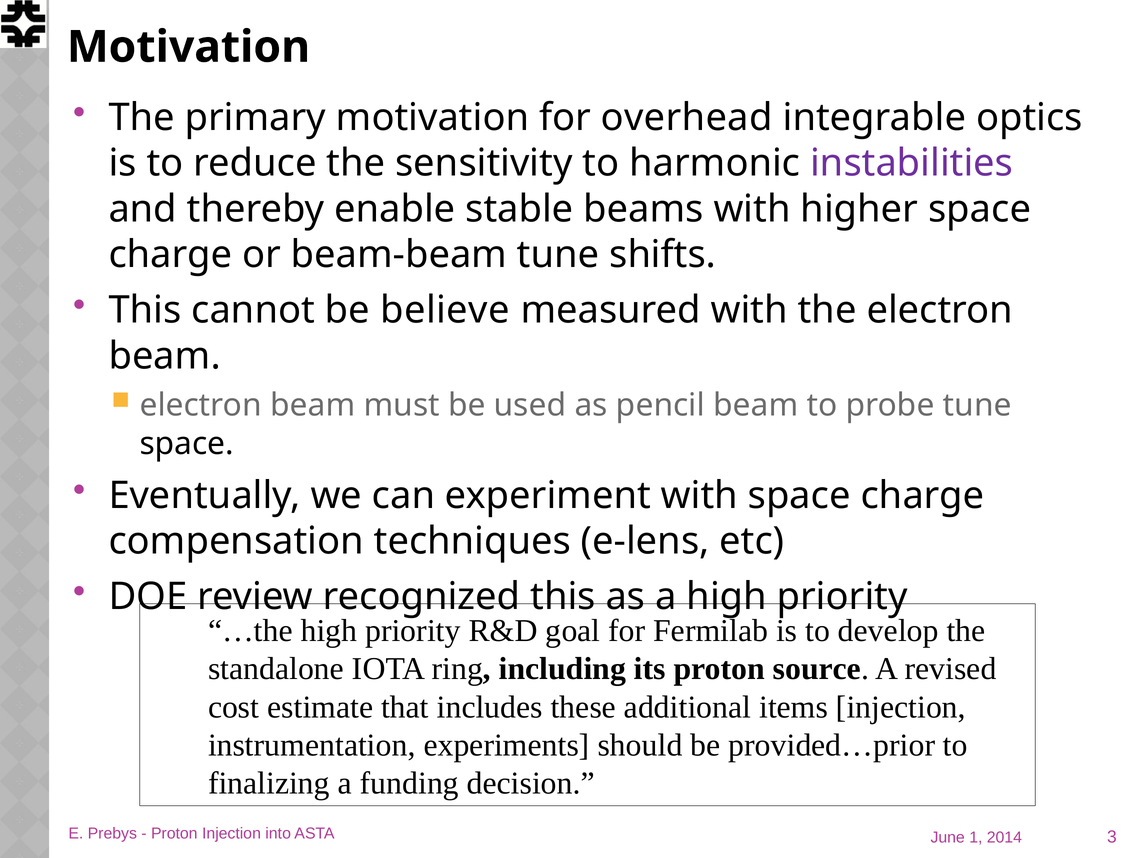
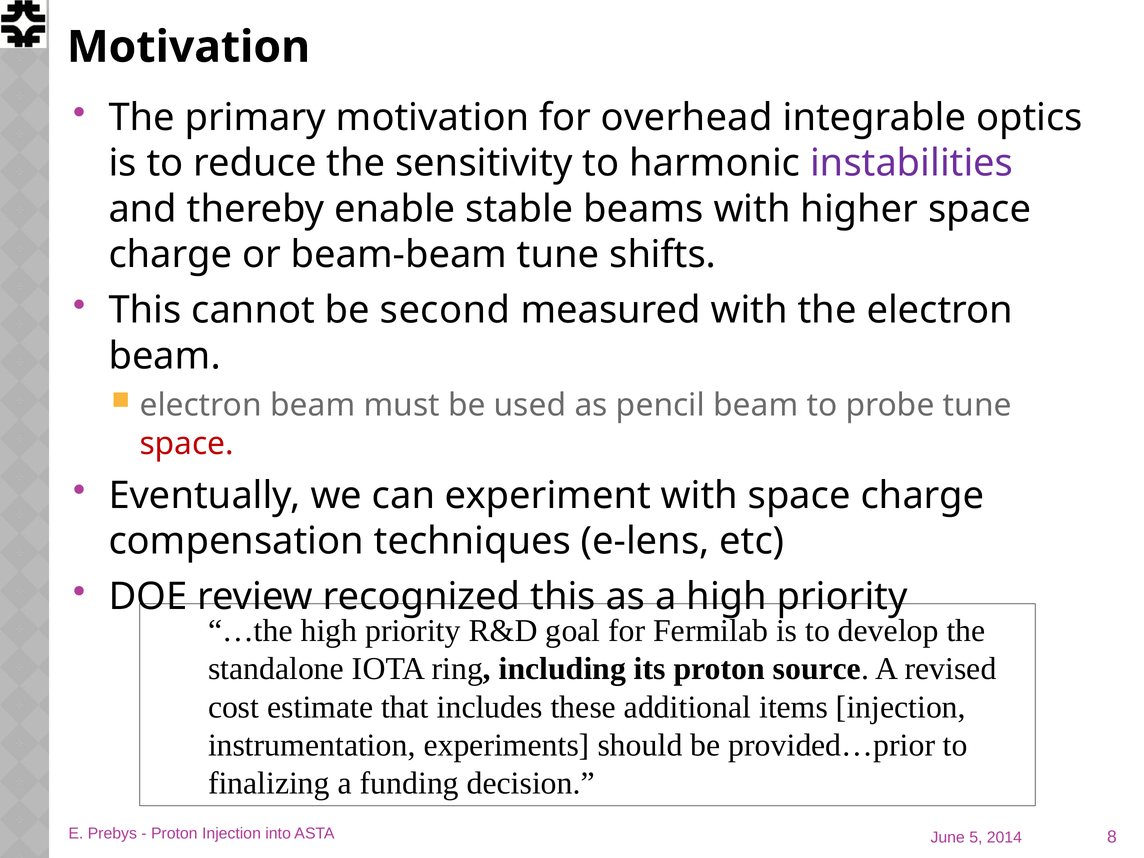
believe: believe -> second (445, 310)
space colour: black -> red (187, 444)
3: 3 -> 8 (1112, 837)
1: 1 -> 5 (976, 837)
